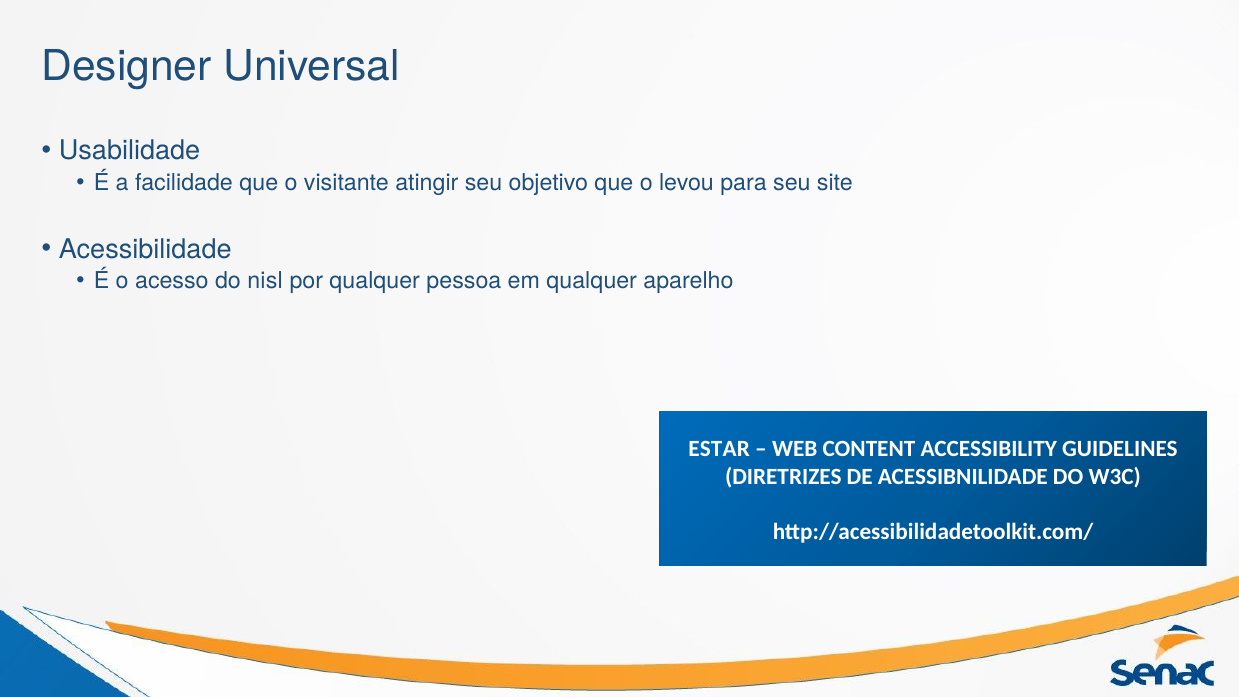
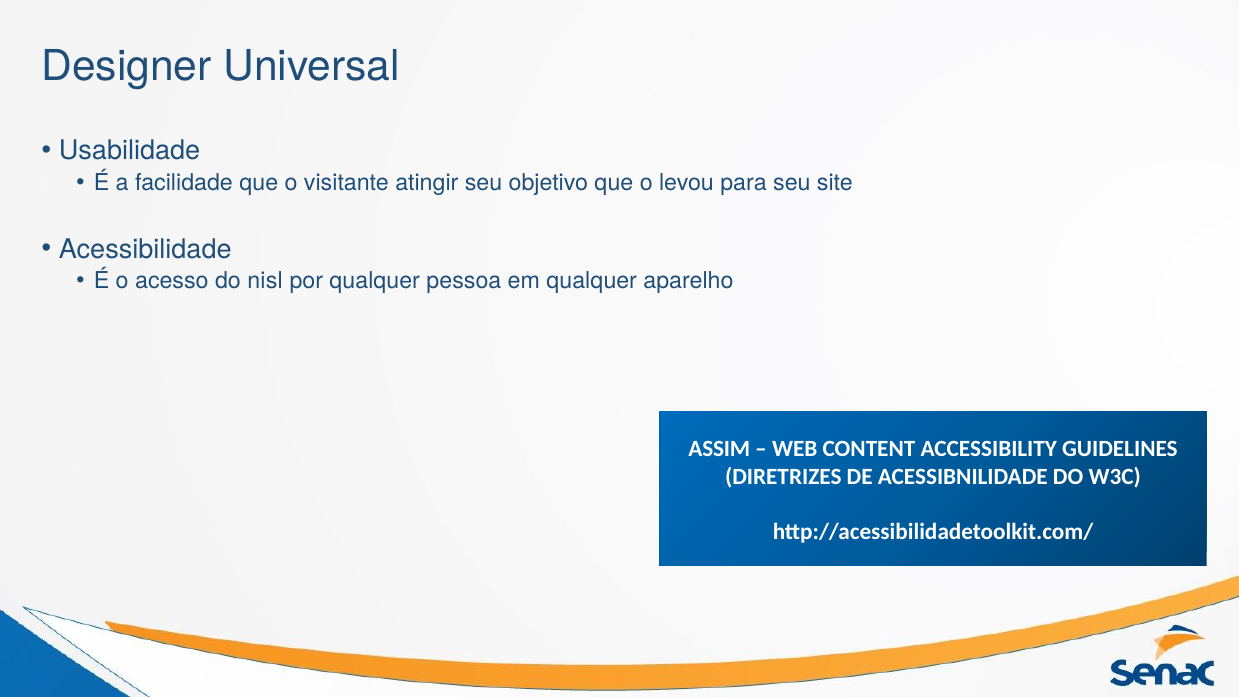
ESTAR: ESTAR -> ASSIM (719, 449)
